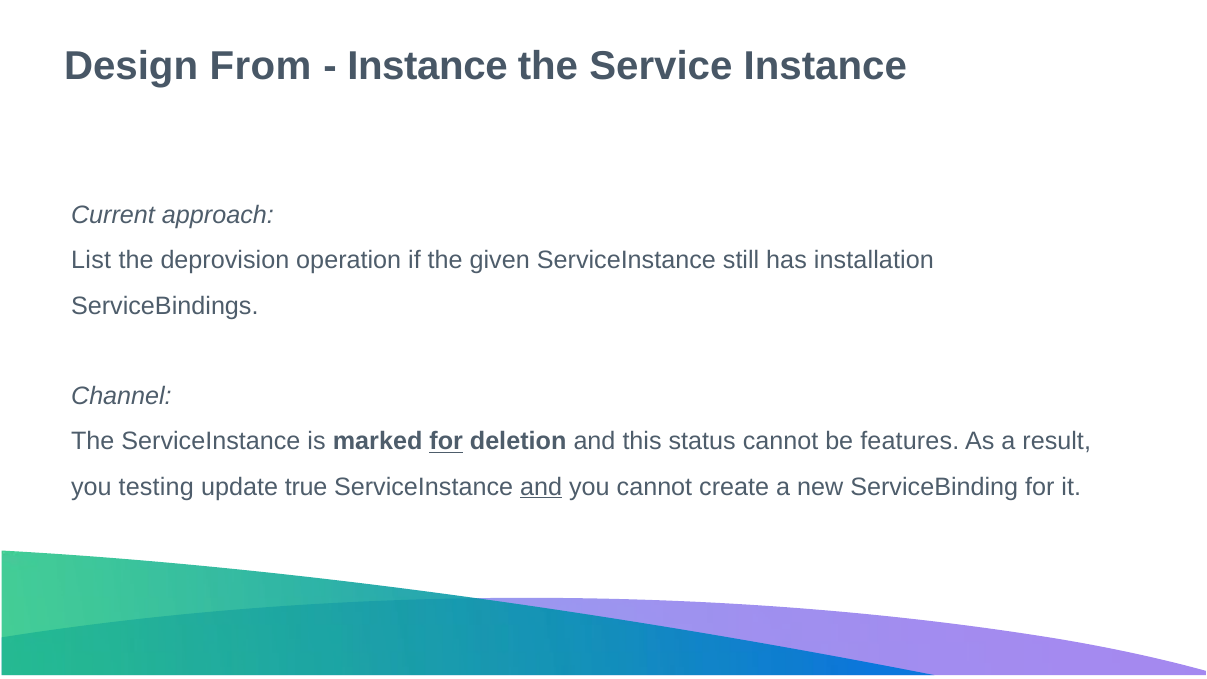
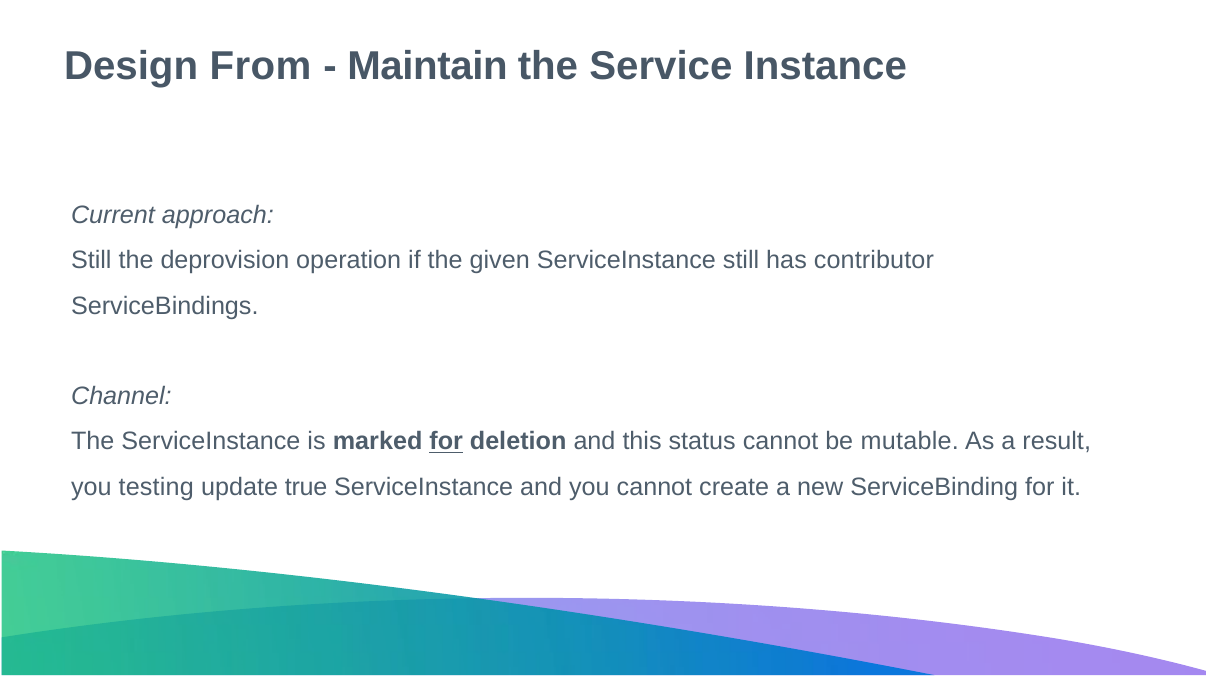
Instance: Instance -> Maintain (427, 66)
List: List -> Still (91, 261)
installation: installation -> contributor (874, 261)
features: features -> mutable (910, 442)
and underline: present -> none (541, 487)
